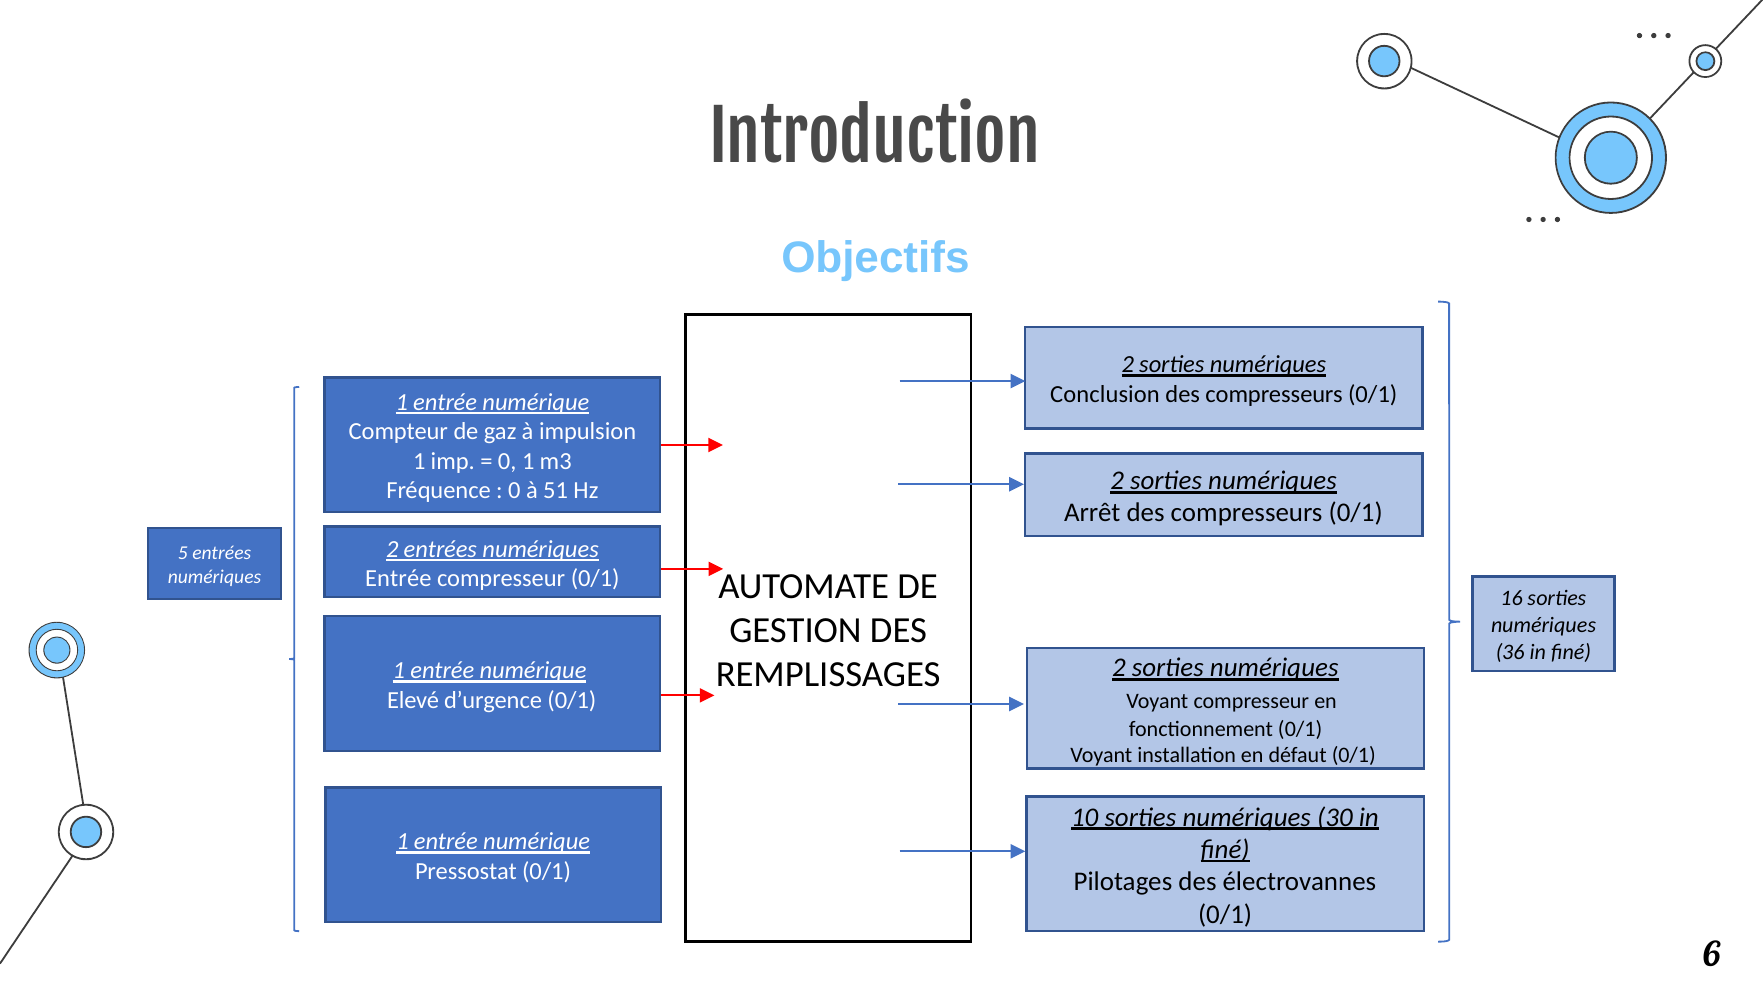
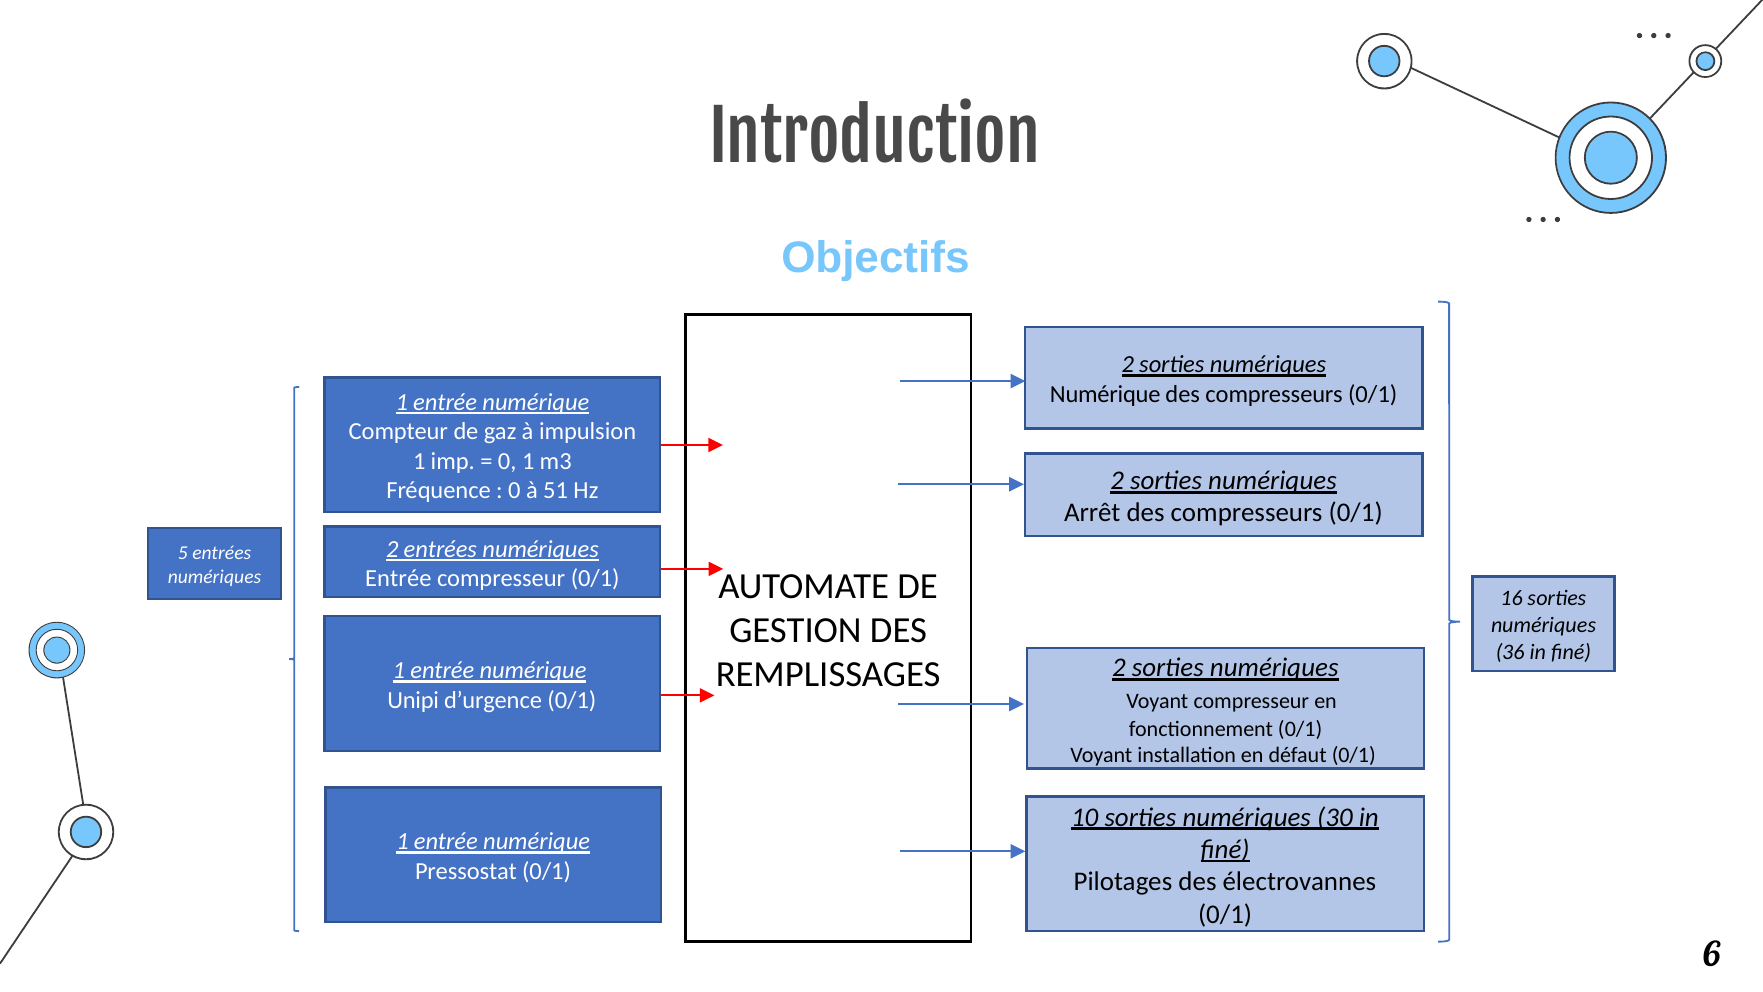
Conclusion: Conclusion -> Numérique (1105, 394)
Elevé: Elevé -> Unipi (413, 700)
